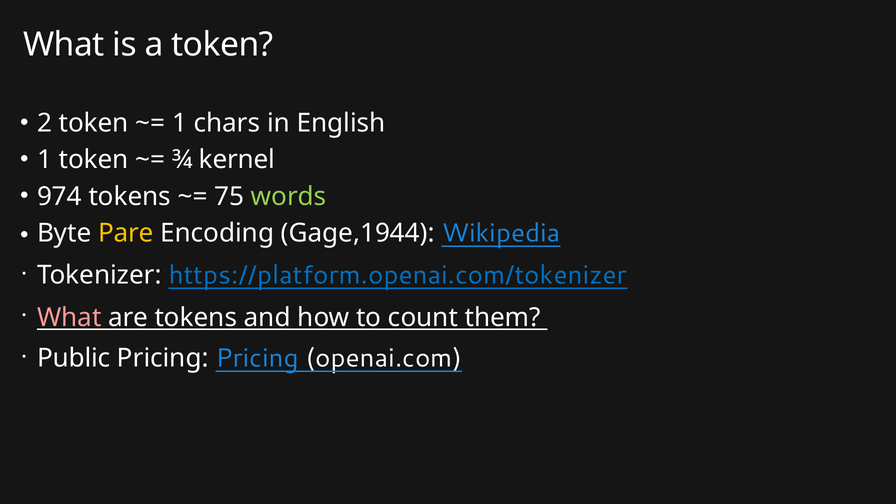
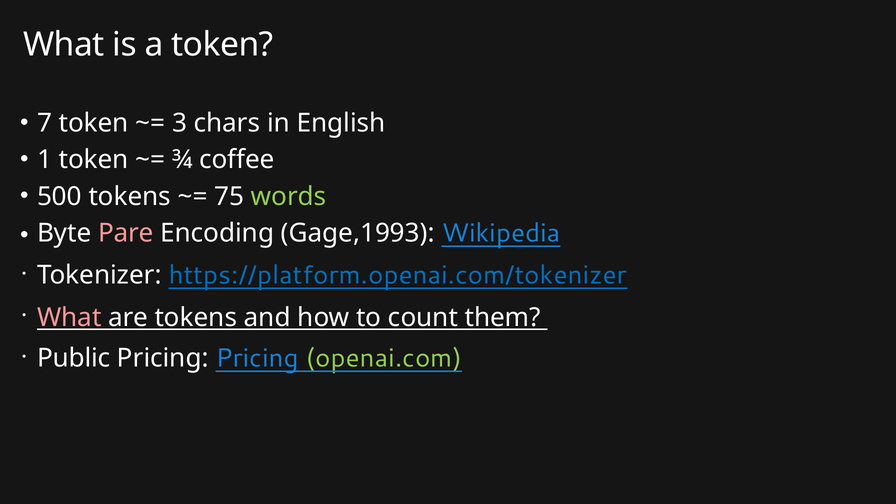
2: 2 -> 7 (44, 123)
1: 1 -> 3 (179, 123)
kernel: kernel -> coffee (237, 160)
974: 974 -> 500 (59, 196)
Pare colour: yellow -> pink (126, 233)
Gage,1944: Gage,1944 -> Gage,1993 (358, 233)
openai.com colour: white -> light green (384, 358)
